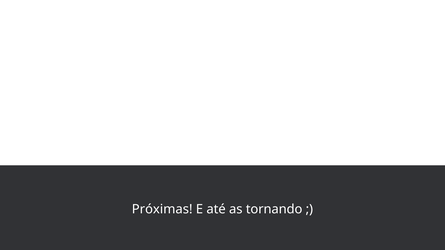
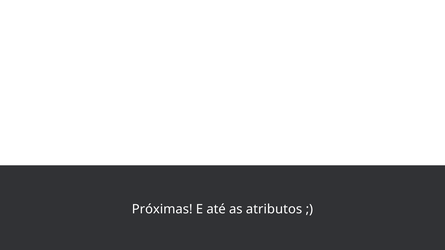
tornando: tornando -> atributos (274, 209)
